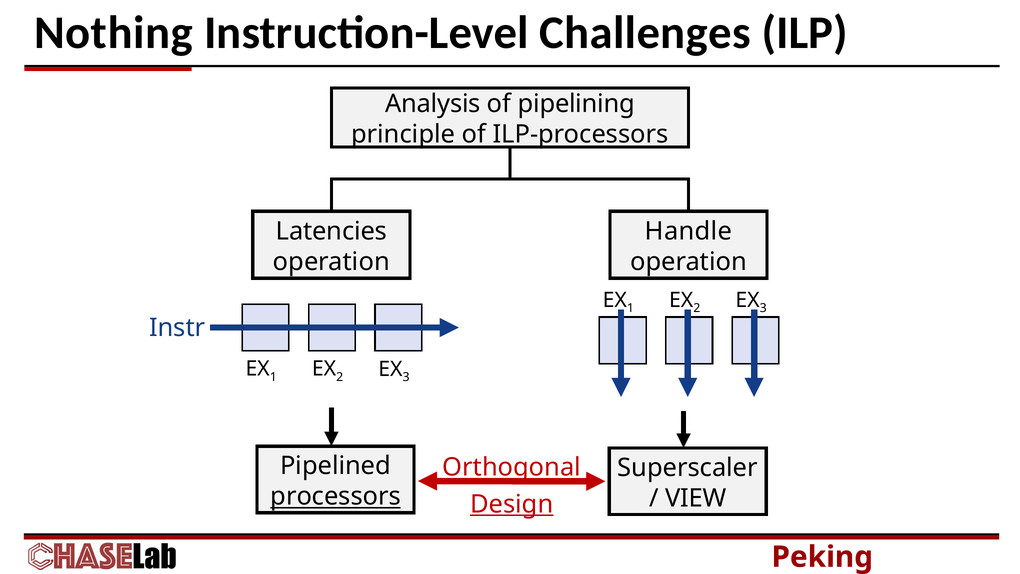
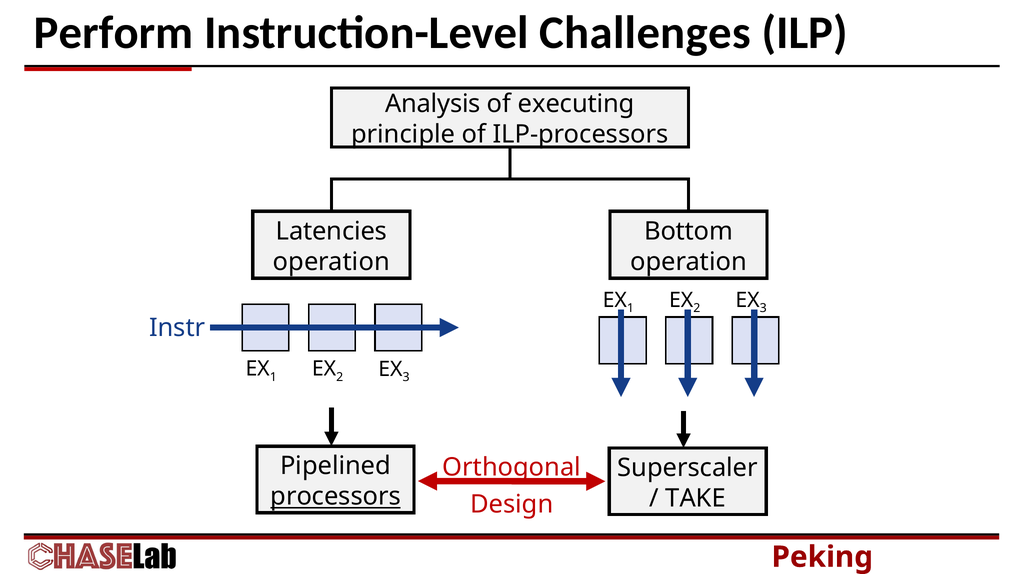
Nothing: Nothing -> Perform (114, 33)
pipelining: pipelining -> executing (576, 104)
Handle: Handle -> Bottom (689, 231)
VIEW: VIEW -> TAKE (696, 498)
Design underline: present -> none (512, 504)
